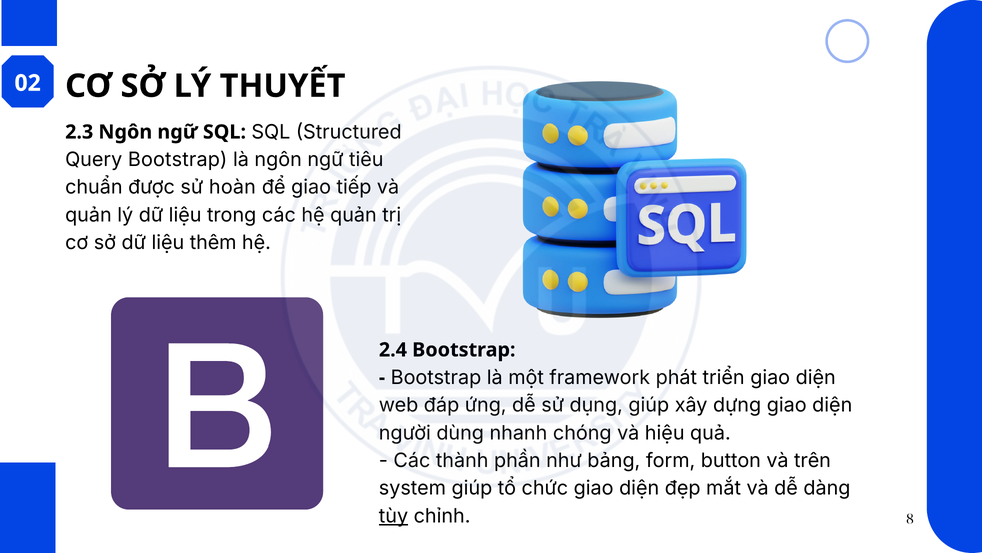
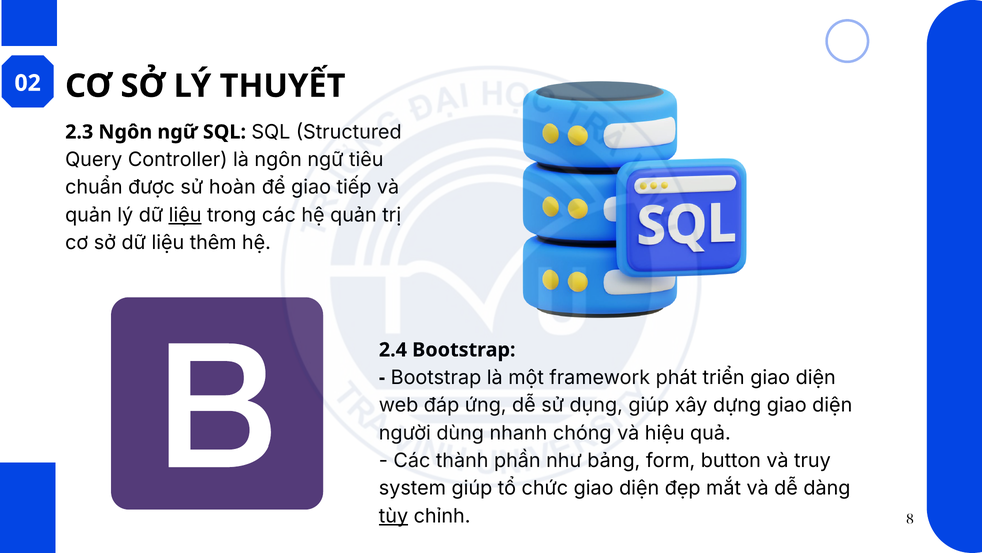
Query Bootstrap: Bootstrap -> Controller (178, 160)
liệu underline: none -> present (185, 215)
trên: trên -> truy (812, 460)
